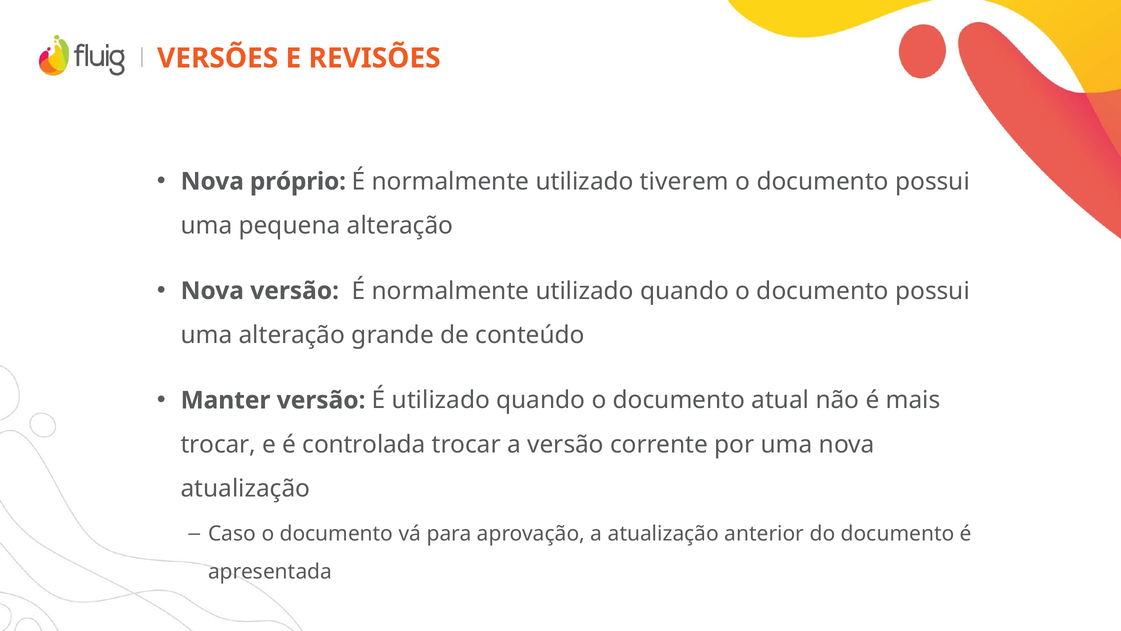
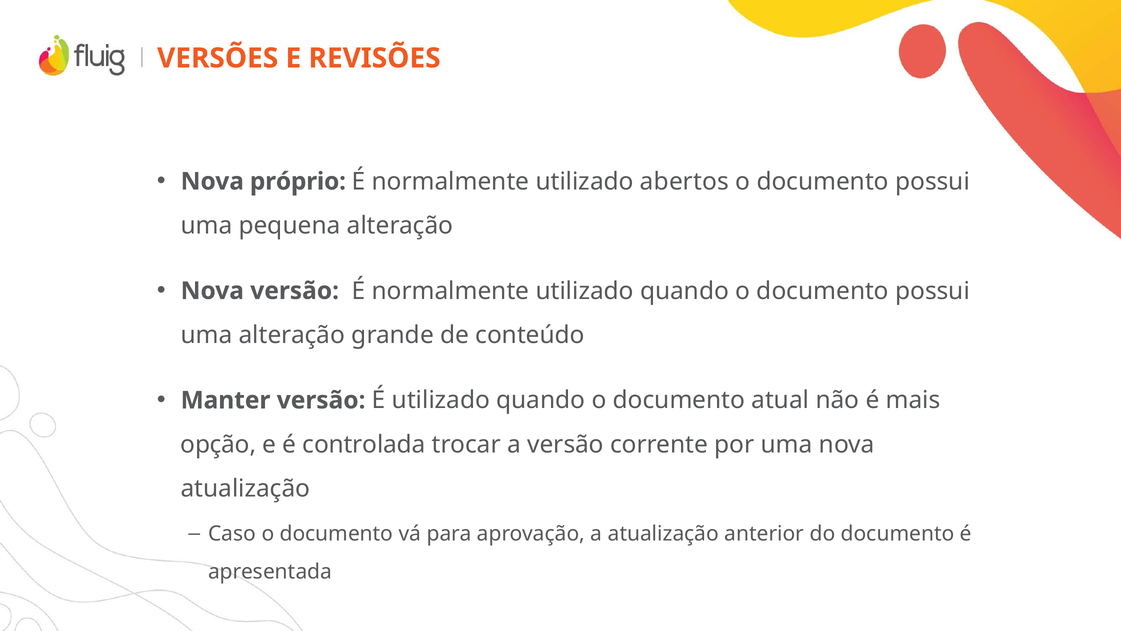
tiverem: tiverem -> abertos (684, 181)
trocar: trocar -> opção (218, 444)
